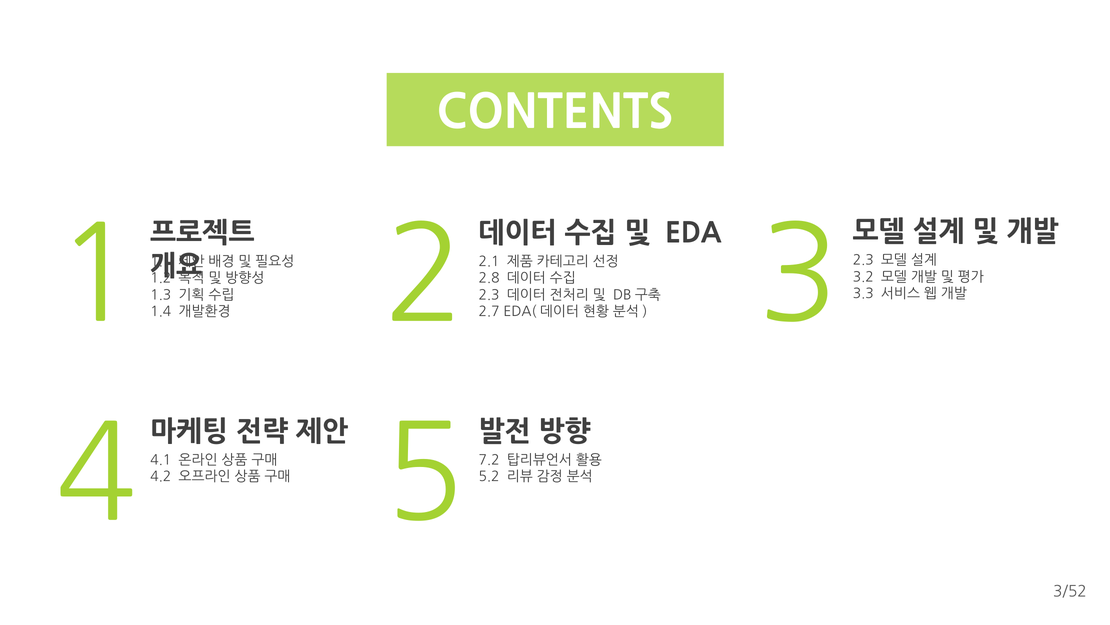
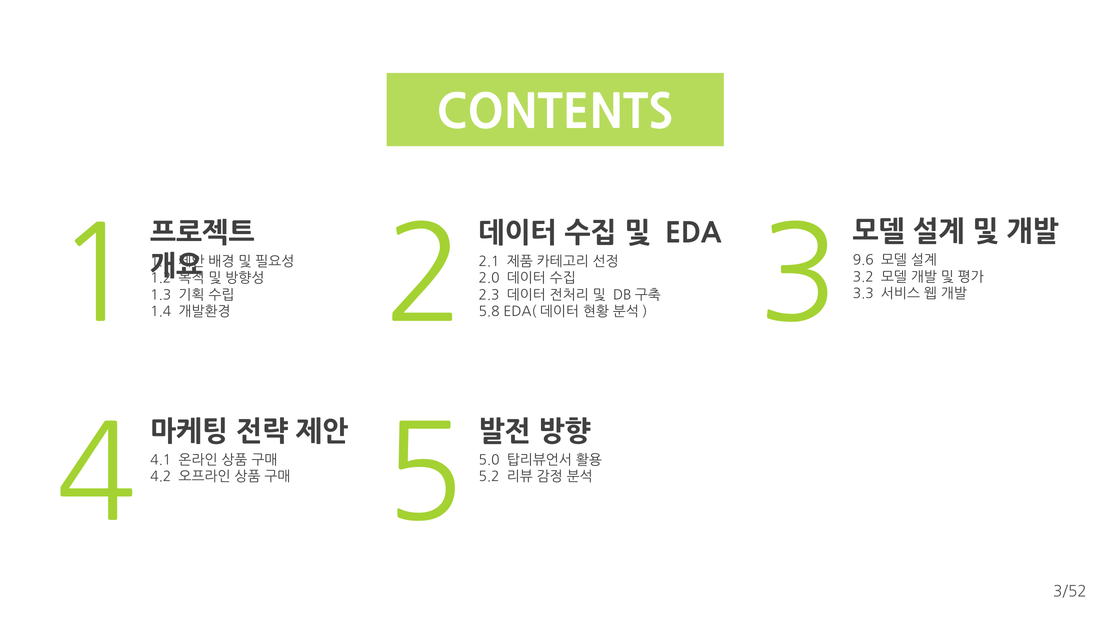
2.3: 2.3 -> 9.6 (863, 260)
2.8: 2.8 -> 2.0 (489, 278)
2.7: 2.7 -> 5.8 (489, 311)
7.2: 7.2 -> 5.0 (489, 460)
